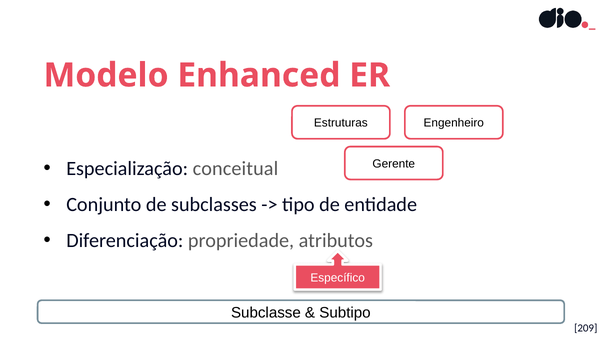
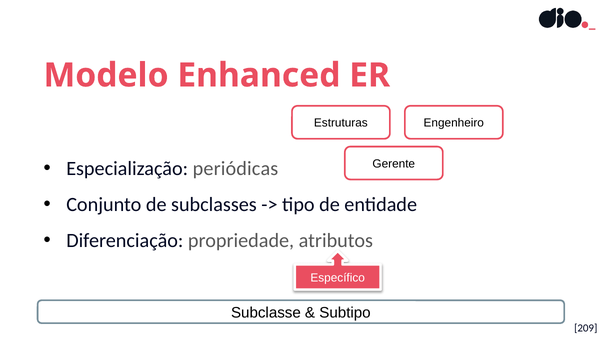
conceitual: conceitual -> periódicas (235, 168)
